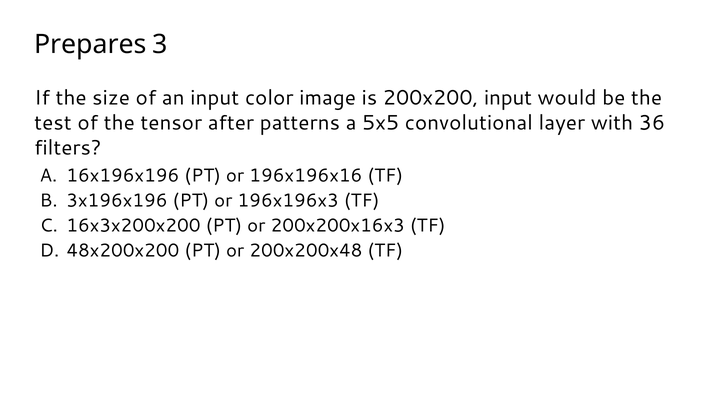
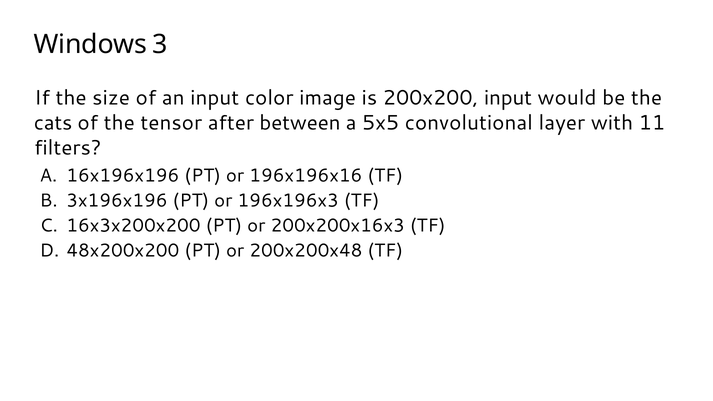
Prepares: Prepares -> Windows (90, 45)
test: test -> cats (53, 123)
patterns: patterns -> between (300, 123)
36: 36 -> 11 (652, 123)
